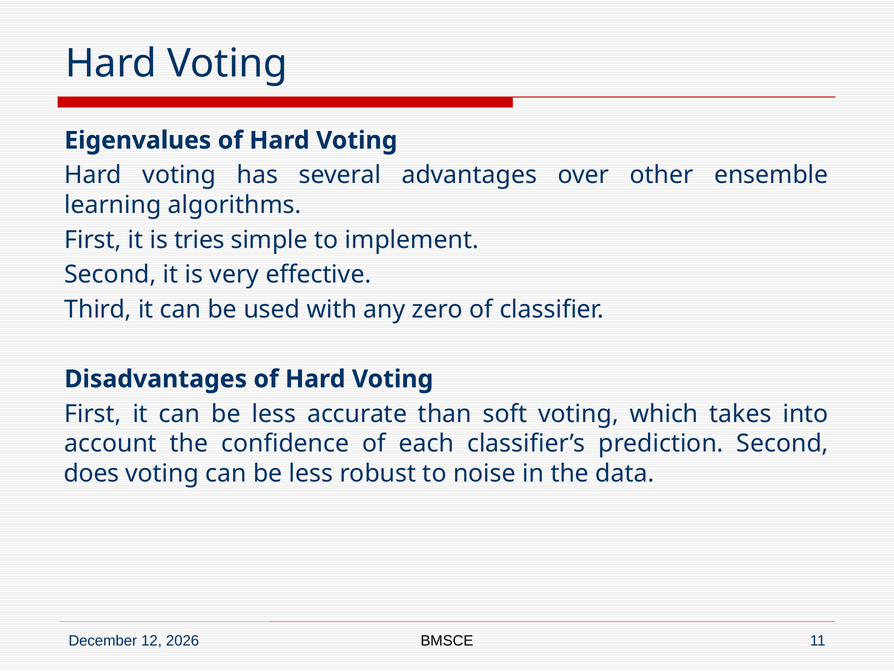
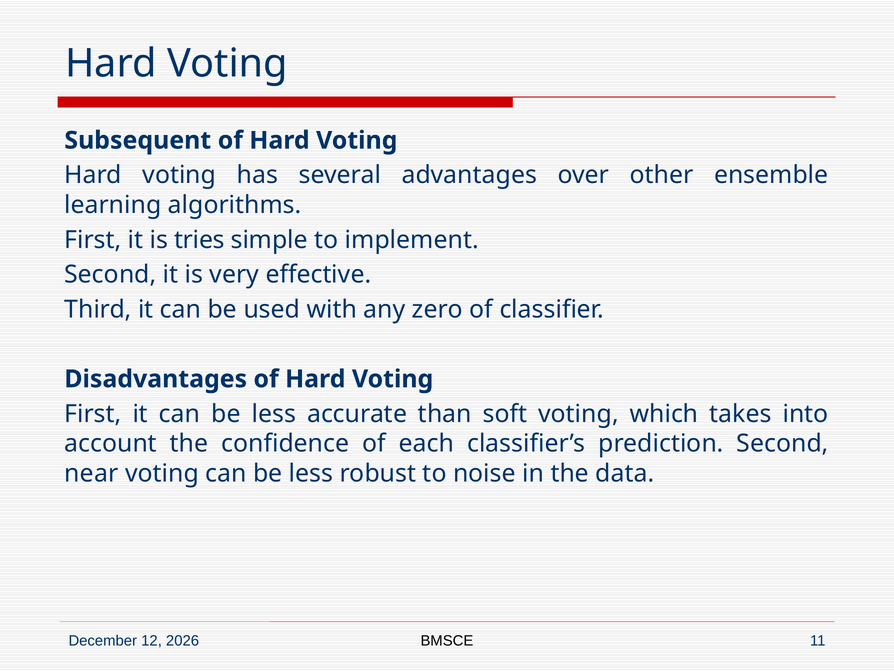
Eigenvalues: Eigenvalues -> Subsequent (138, 140)
does: does -> near (91, 473)
